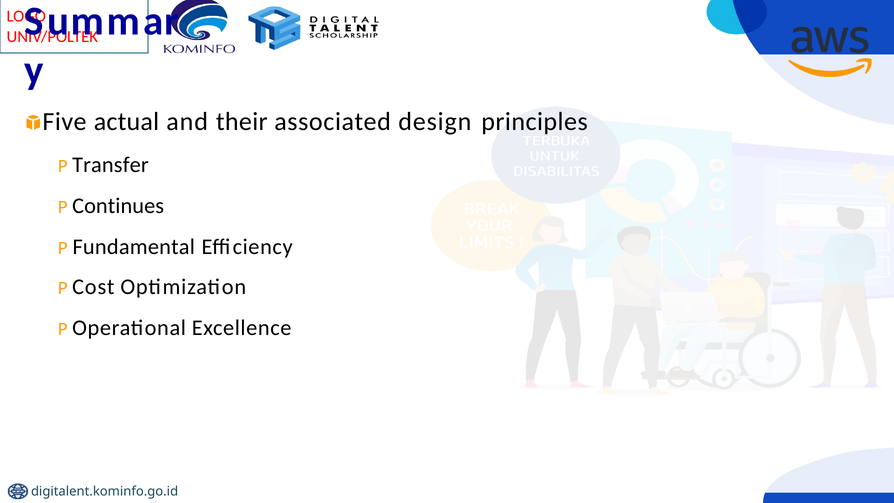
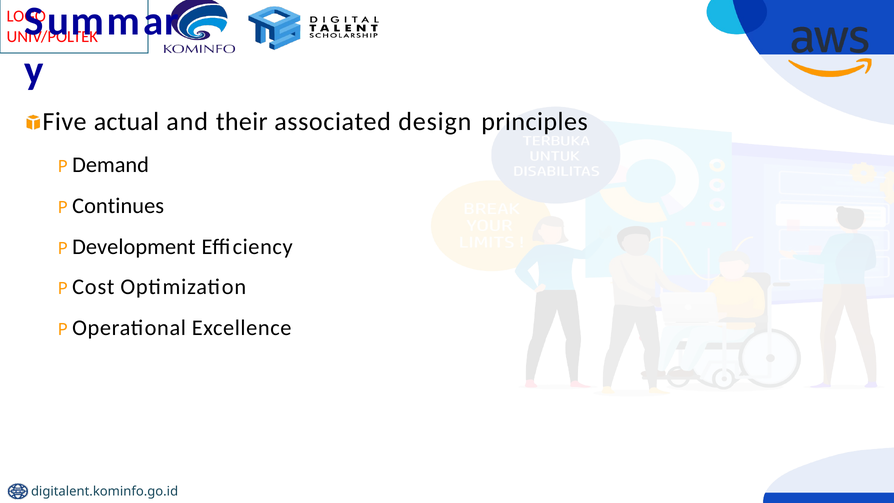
Transfer: Transfer -> Demand (111, 165)
Fundamental: Fundamental -> Development (134, 247)
